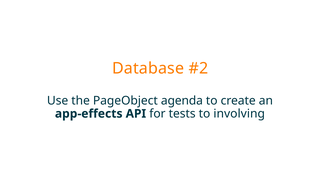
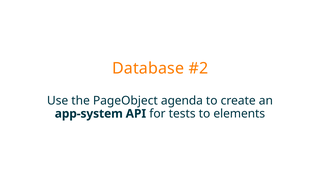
app-effects: app-effects -> app-system (89, 114)
involving: involving -> elements (239, 114)
